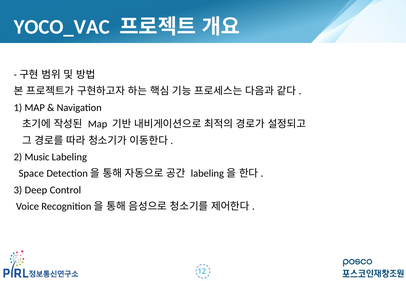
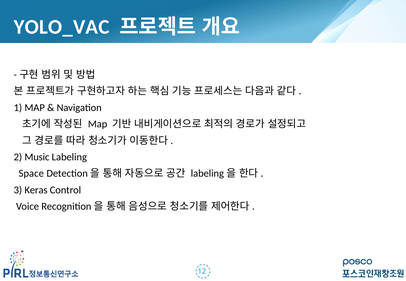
YOCO_VAC: YOCO_VAC -> YOLO_VAC (62, 27)
Deep: Deep -> Keras (36, 190)
